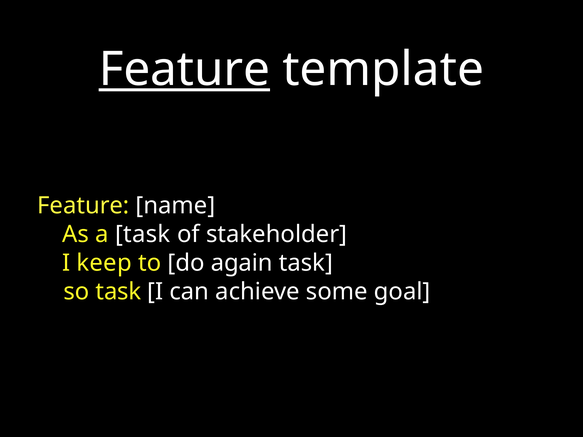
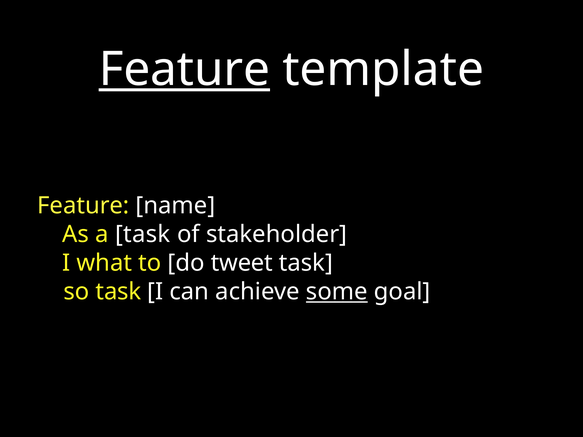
keep: keep -> what (104, 263)
again: again -> tweet (242, 263)
some underline: none -> present (337, 292)
